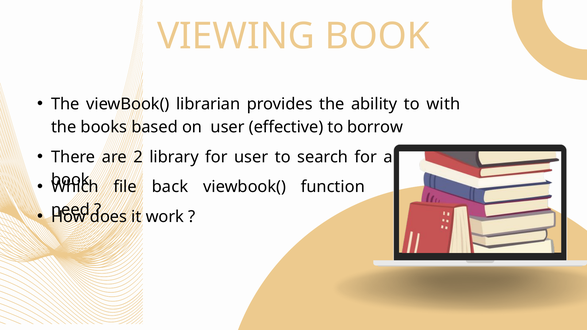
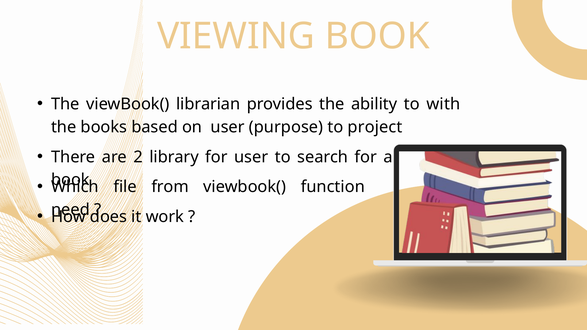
effective: effective -> purpose (286, 127)
borrow: borrow -> project (375, 127)
back: back -> from (170, 187)
